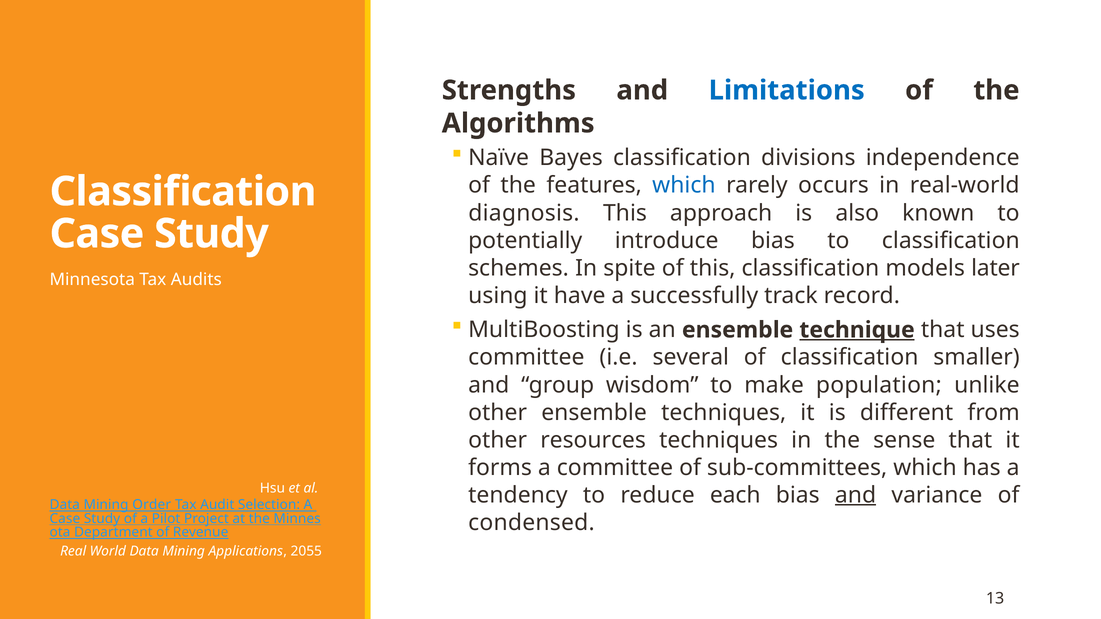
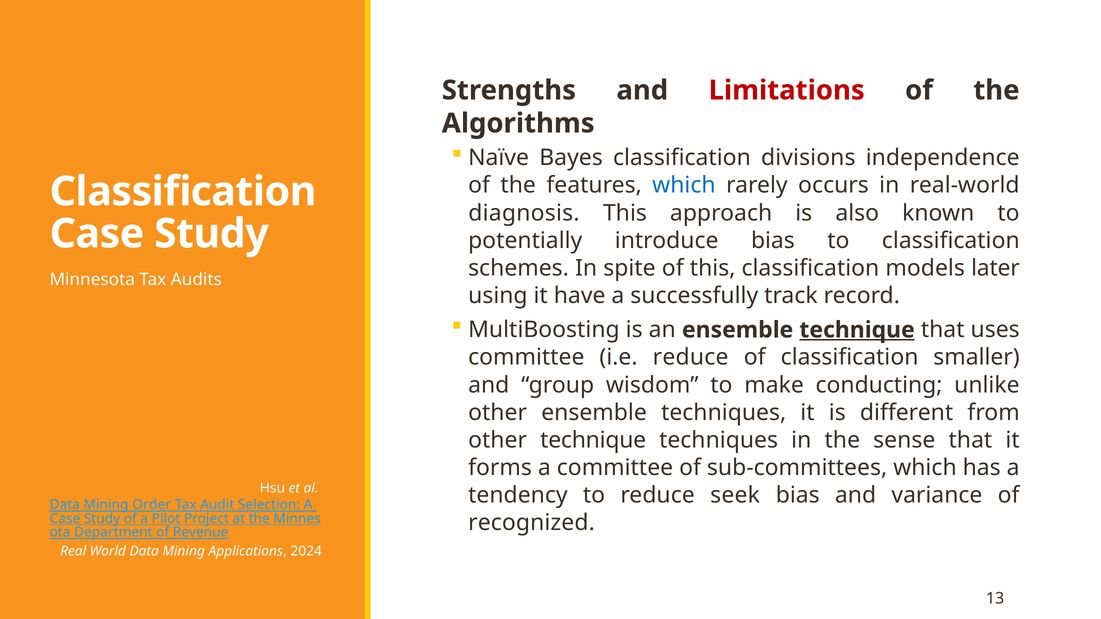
Limitations colour: blue -> red (787, 90)
i.e several: several -> reduce (691, 358)
population: population -> conducting (879, 385)
other resources: resources -> technique (593, 440)
each: each -> seek (735, 495)
and underline: present -> none (856, 495)
condensed: condensed -> recognized (531, 523)
2055: 2055 -> 2024 (306, 551)
